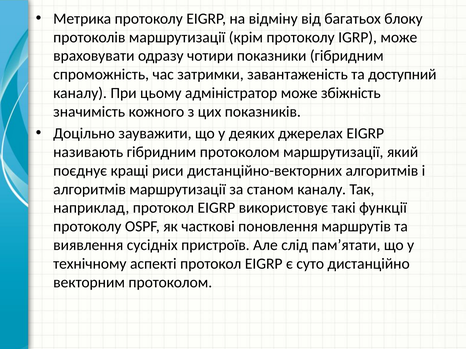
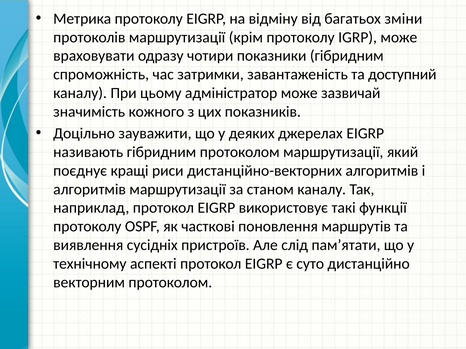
блоку: блоку -> зміни (403, 19)
збіжність: збіжність -> зазвичай (351, 93)
